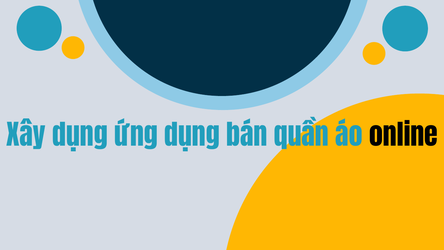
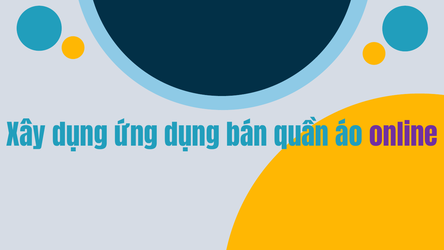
online colour: black -> purple (404, 136)
